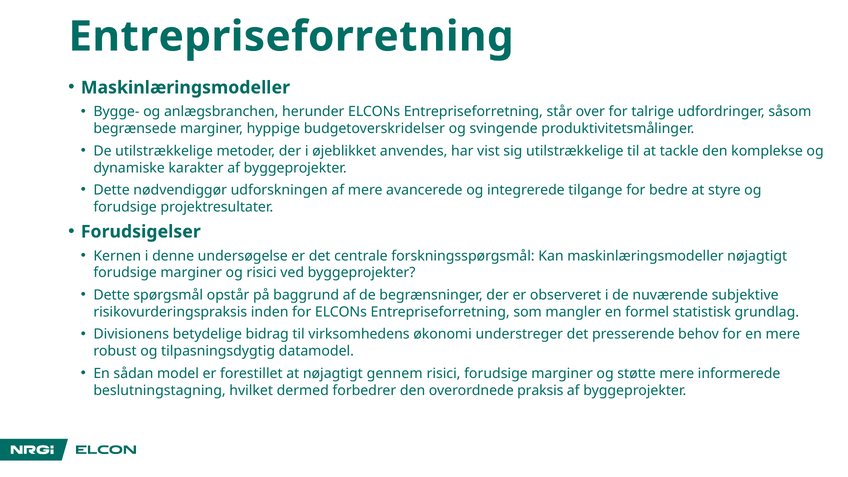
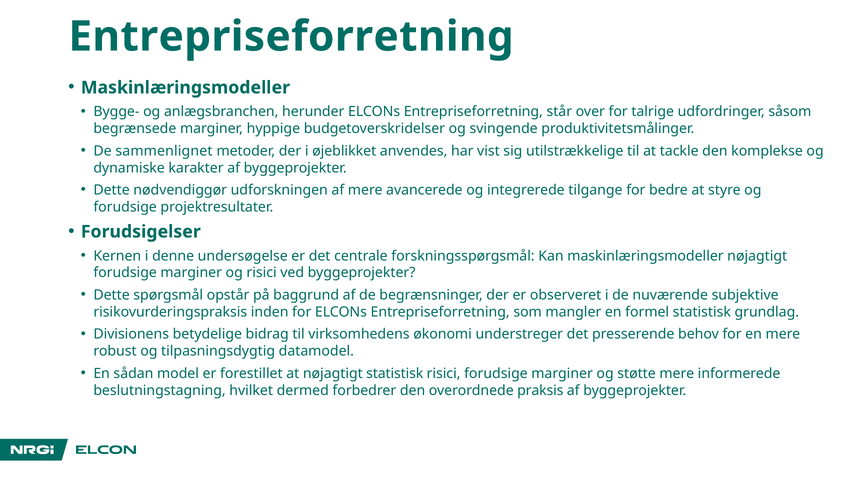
De utilstrækkelige: utilstrækkelige -> sammenlignet (164, 151)
nøjagtigt gennem: gennem -> statistisk (395, 373)
